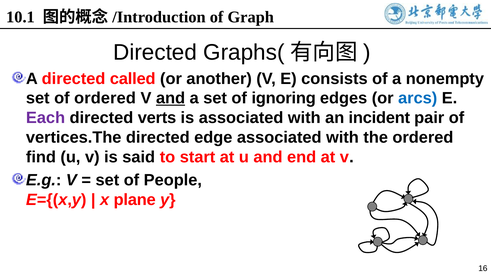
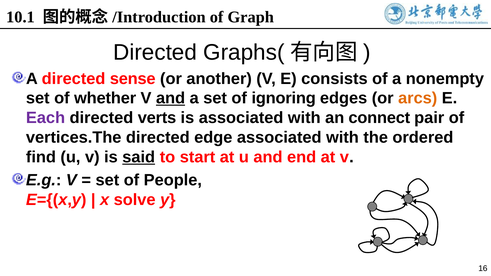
called: called -> sense (133, 79)
of ordered: ordered -> whether (105, 98)
arcs colour: blue -> orange (418, 98)
incident: incident -> connect (379, 118)
said underline: none -> present (139, 157)
plane: plane -> solve (135, 200)
